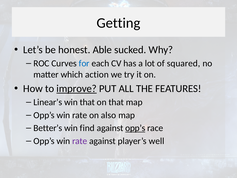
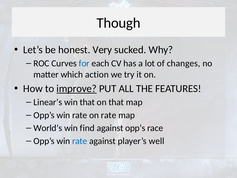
Getting: Getting -> Though (119, 23)
Able: Able -> Very (102, 50)
squared: squared -> changes (184, 63)
on also: also -> rate (109, 115)
Better’s: Better’s -> World’s (48, 128)
opp’s underline: present -> none (135, 128)
rate colour: purple -> blue (80, 141)
